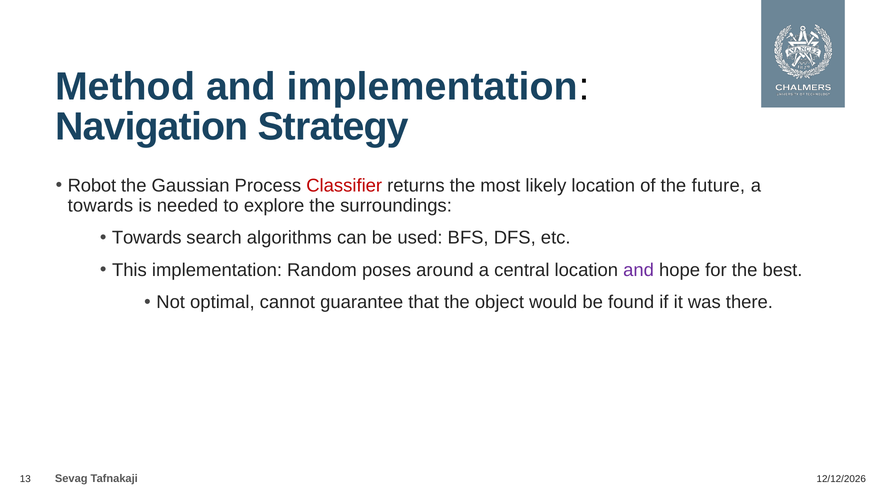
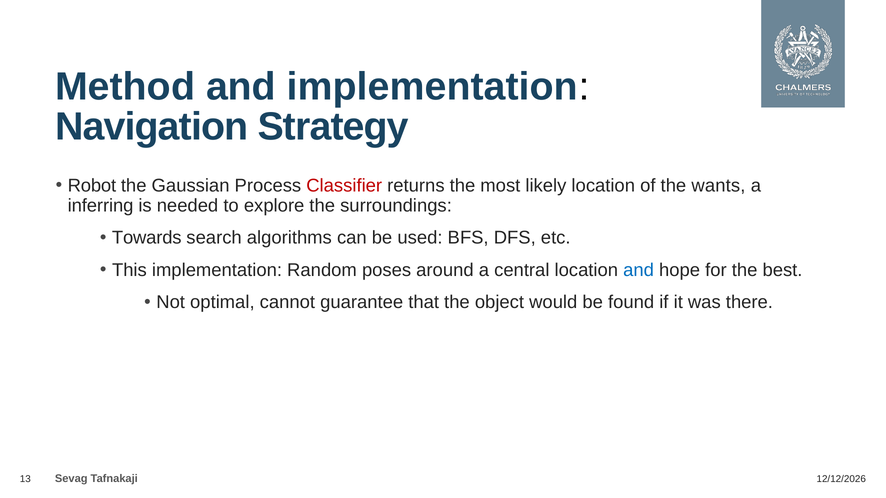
future: future -> wants (718, 186)
towards: towards -> inferring (101, 206)
and colour: purple -> blue (639, 270)
